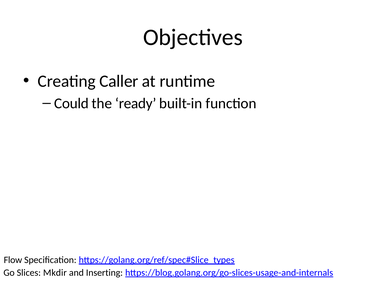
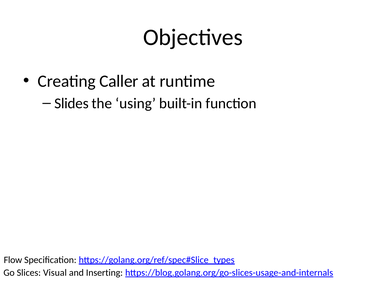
Could: Could -> Slides (72, 103)
ready: ready -> using (136, 103)
Mkdir: Mkdir -> Visual (55, 272)
